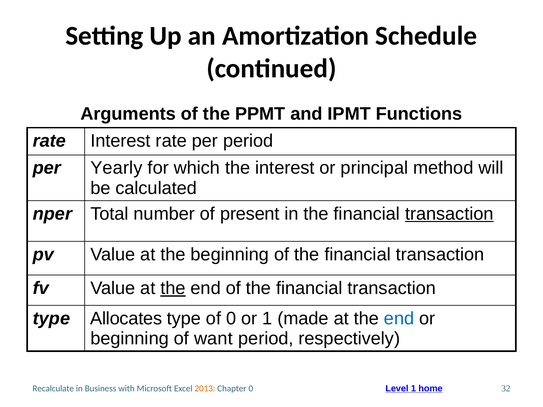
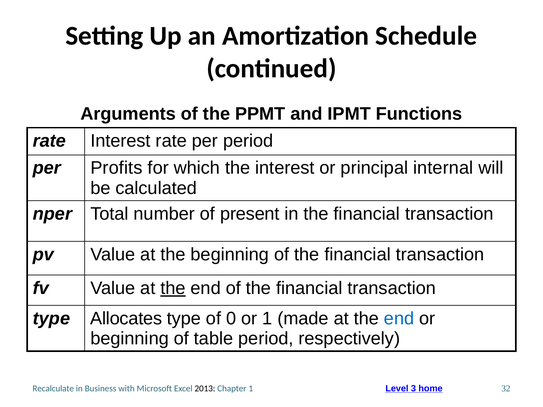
Yearly: Yearly -> Profits (116, 168)
method: method -> internal (443, 168)
transaction underline: present -> none (449, 214)
want: want -> table (214, 339)
Level 1: 1 -> 3 (413, 389)
2013 colour: orange -> black (205, 389)
Chapter 0: 0 -> 1 (251, 389)
